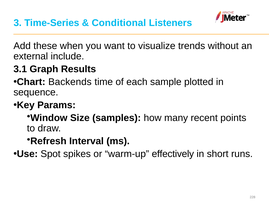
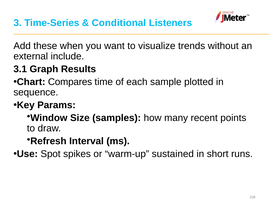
Backends: Backends -> Compares (70, 82)
effectively: effectively -> sustained (173, 154)
